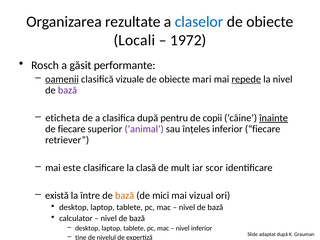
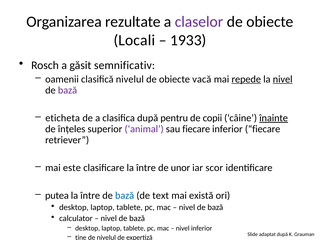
claselor colour: blue -> purple (199, 22)
1972: 1972 -> 1933 (188, 40)
performante: performante -> semnificativ (125, 65)
oamenii underline: present -> none (62, 79)
clasifică vizuale: vizuale -> nivelul (130, 79)
mari: mari -> vacă (202, 79)
nivel underline: none -> present (283, 79)
de fiecare: fiecare -> înțeles (72, 129)
sau înțeles: înțeles -> fiecare (196, 129)
clasificare la clasă: clasă -> între (146, 168)
mult: mult -> unor (180, 168)
există: există -> putea (57, 196)
bază colour: orange -> blue (125, 196)
mici: mici -> text (161, 196)
vizual: vizual -> există (201, 196)
